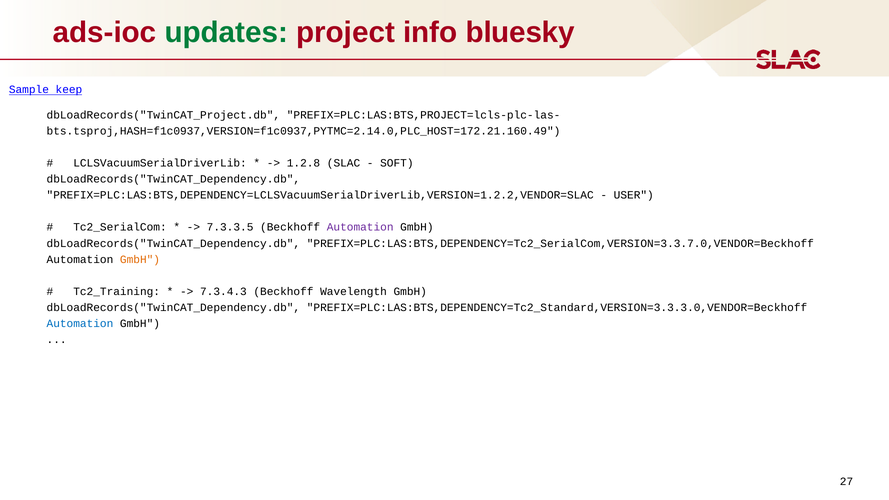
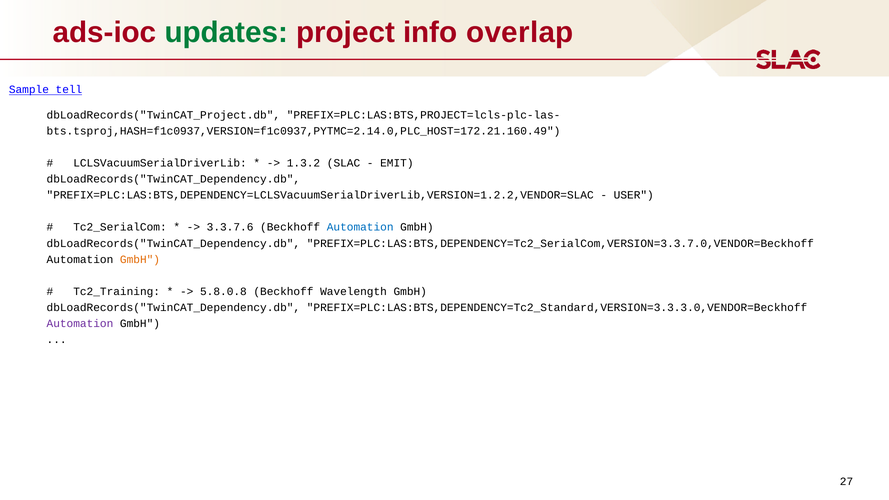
bluesky: bluesky -> overlap (520, 32)
keep: keep -> tell (69, 89)
1.2.8: 1.2.8 -> 1.3.2 (303, 163)
SOFT: SOFT -> EMIT (397, 163)
7.3.3.5: 7.3.3.5 -> 3.3.7.6 (230, 227)
Automation colour: purple -> blue (360, 227)
7.3.4.3: 7.3.4.3 -> 5.8.0.8 (223, 291)
Automation colour: blue -> purple (80, 324)
